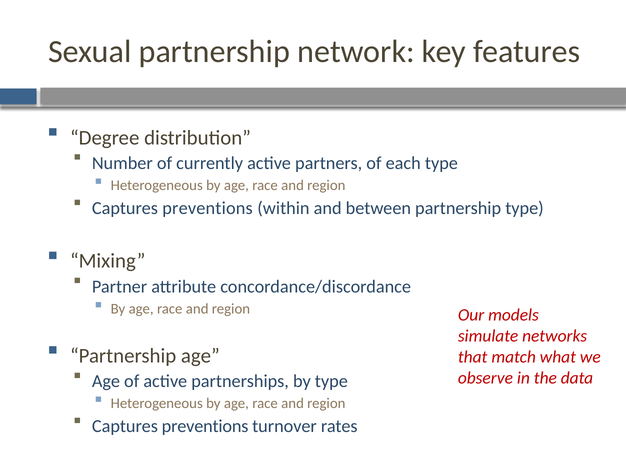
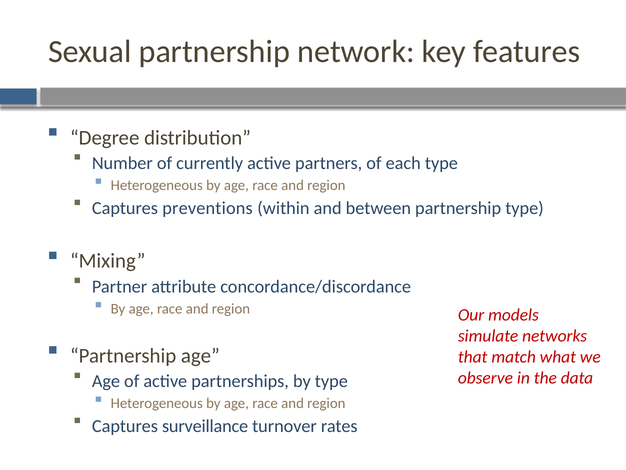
preventions: preventions -> surveillance (205, 426)
